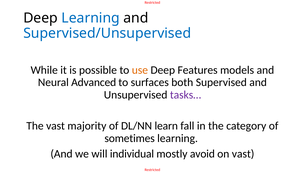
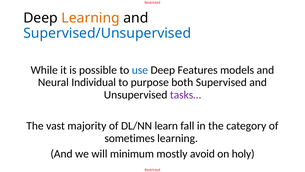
Learning colour: blue -> orange (91, 18)
use colour: orange -> blue (140, 70)
Advanced: Advanced -> Individual (94, 82)
surfaces: surfaces -> purpose (150, 82)
individual: individual -> minimum (132, 153)
on vast: vast -> holy (243, 153)
